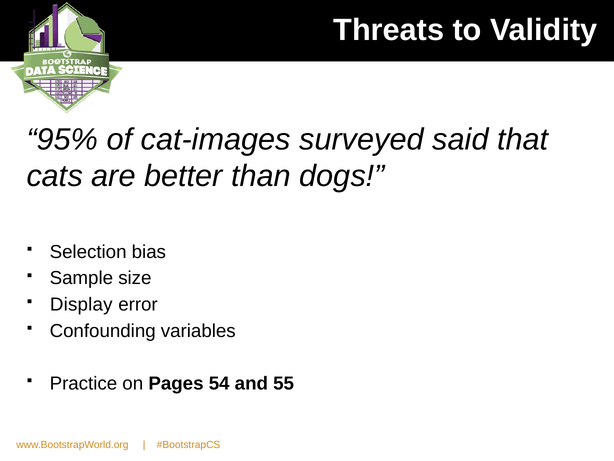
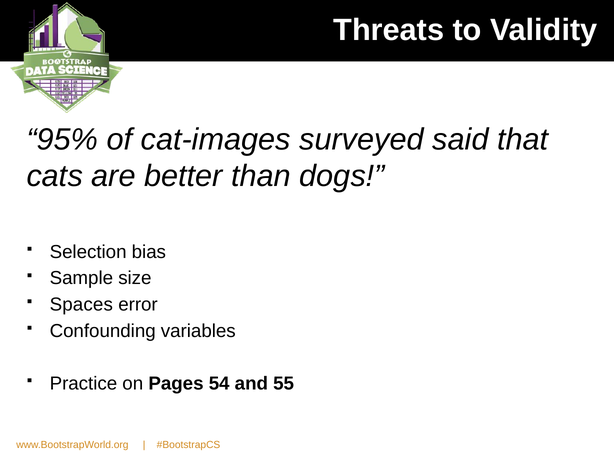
Display: Display -> Spaces (81, 304)
